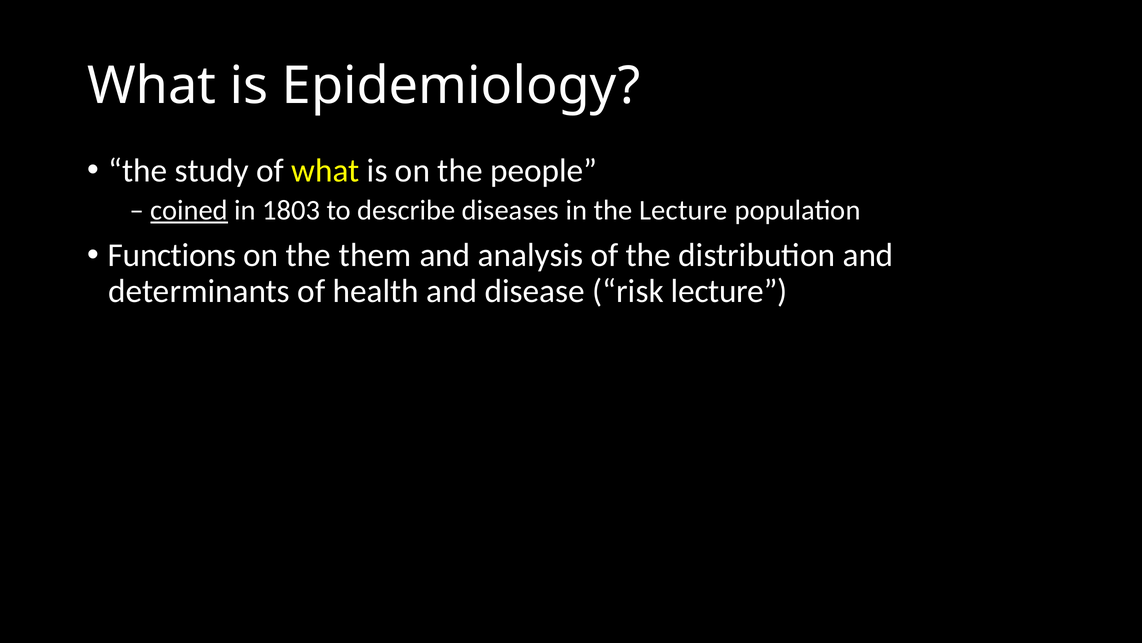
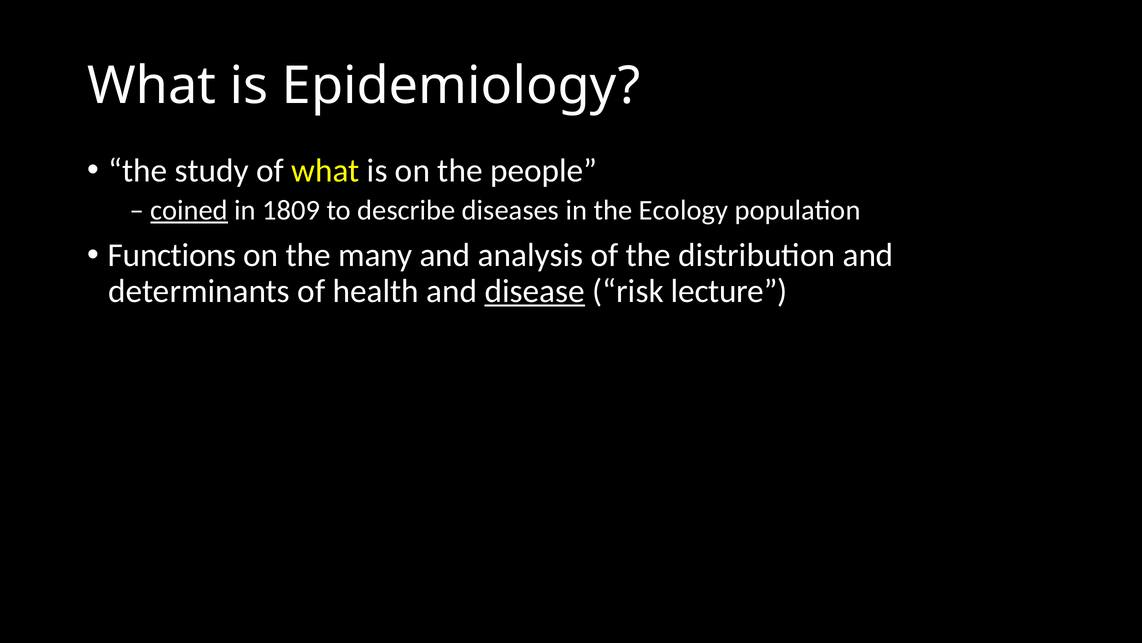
1803: 1803 -> 1809 (291, 210)
the Lecture: Lecture -> Ecology (683, 210)
them: them -> many (375, 255)
disease underline: none -> present (535, 291)
